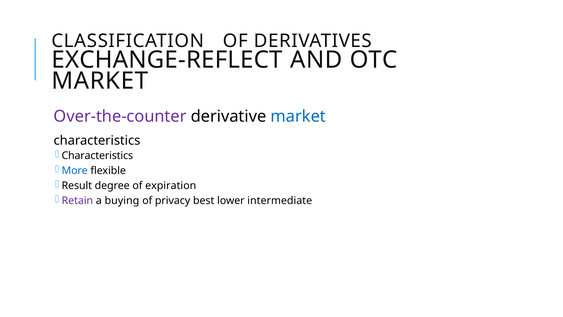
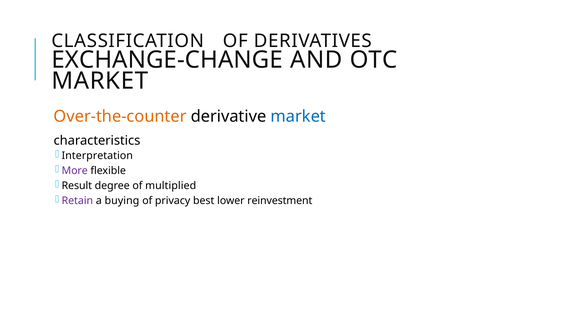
EXCHANGE-REFLECT: EXCHANGE-REFLECT -> EXCHANGE-CHANGE (167, 60)
Over-the-counter colour: purple -> orange (120, 116)
Characteristics: Characteristics -> Interpretation (97, 156)
More colour: blue -> purple (75, 170)
expiration: expiration -> multiplied (171, 185)
intermediate: intermediate -> reinvestment (280, 200)
